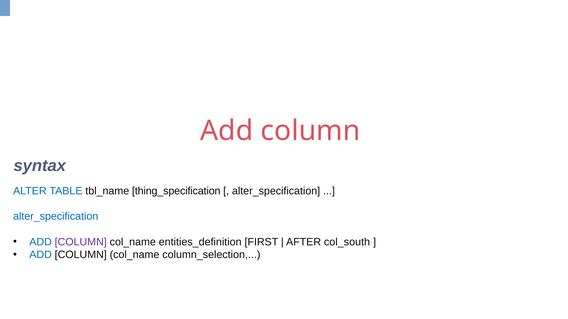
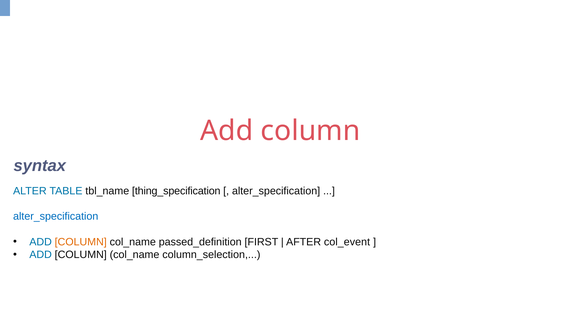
COLUMN colour: purple -> orange (81, 242)
entities_definition: entities_definition -> passed_definition (200, 242)
col_south: col_south -> col_event (347, 242)
